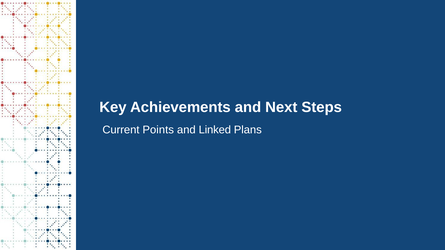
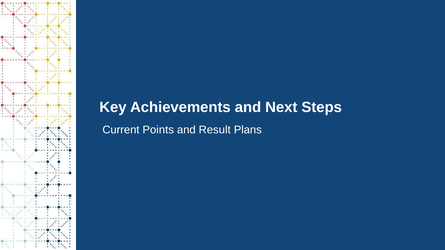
Linked: Linked -> Result (215, 130)
